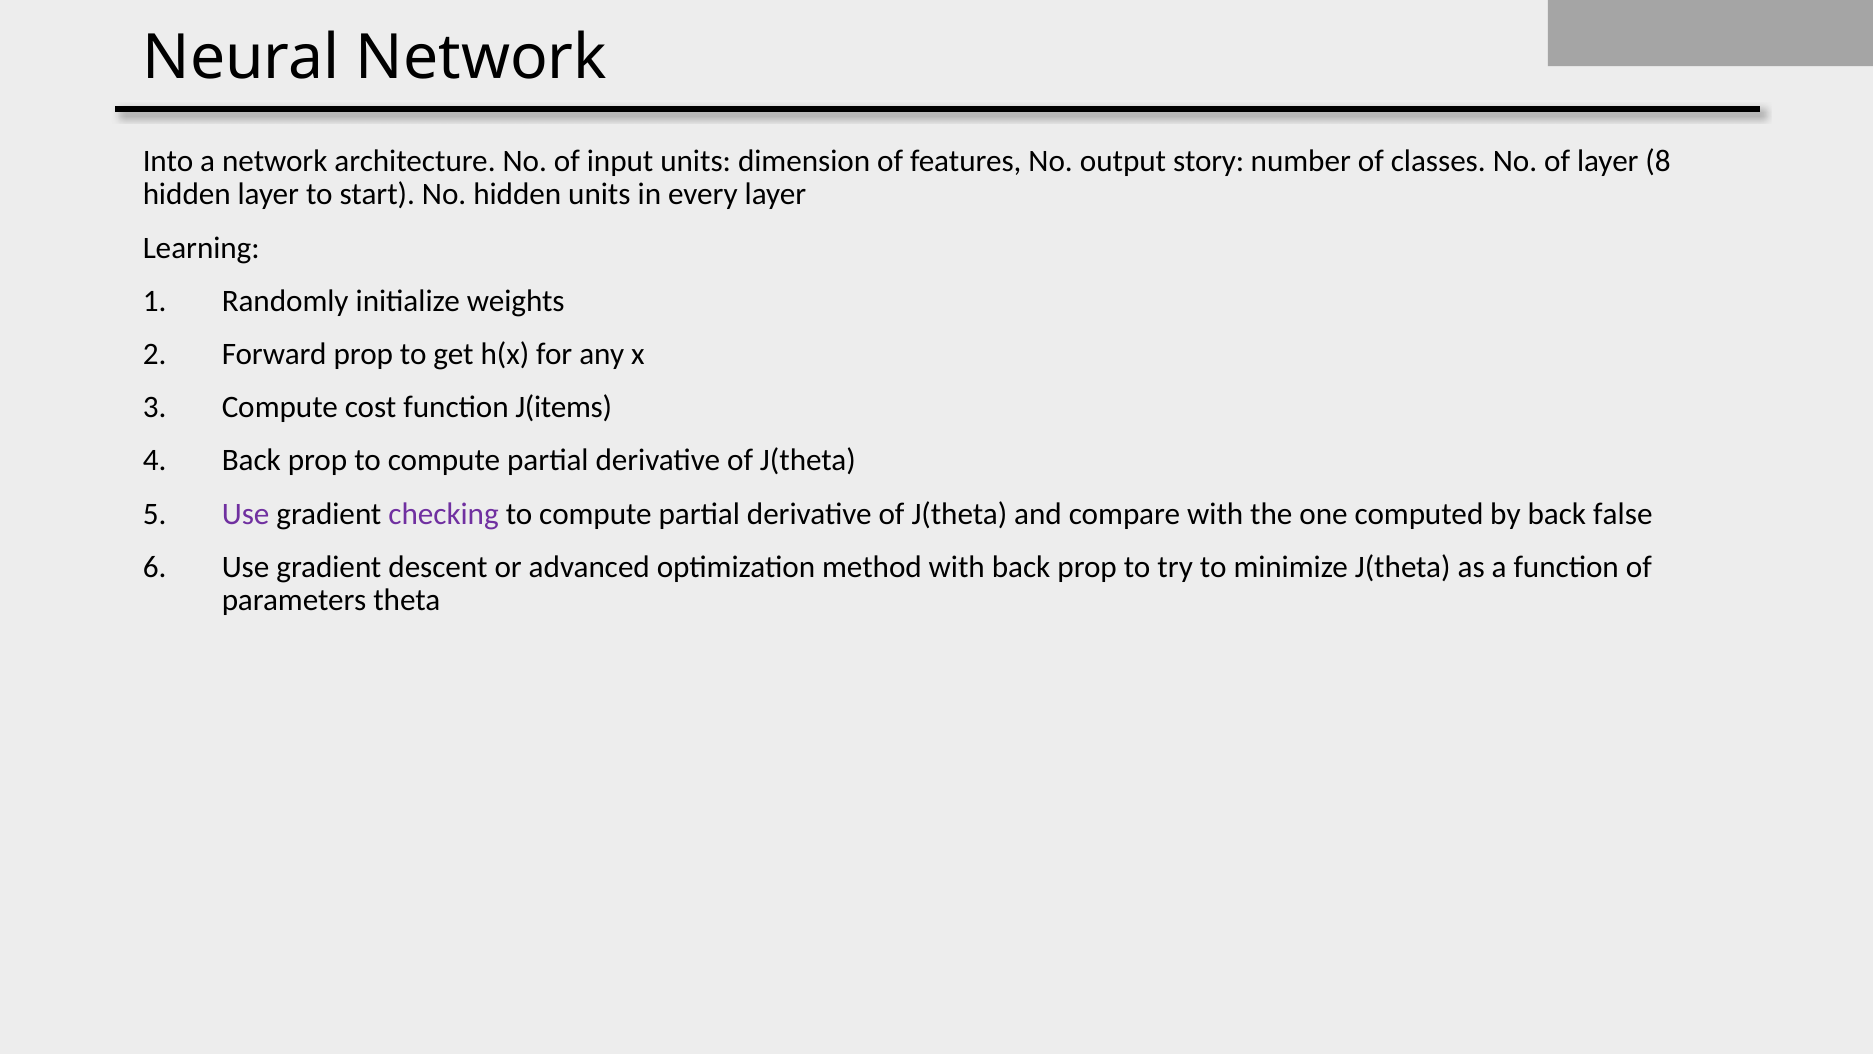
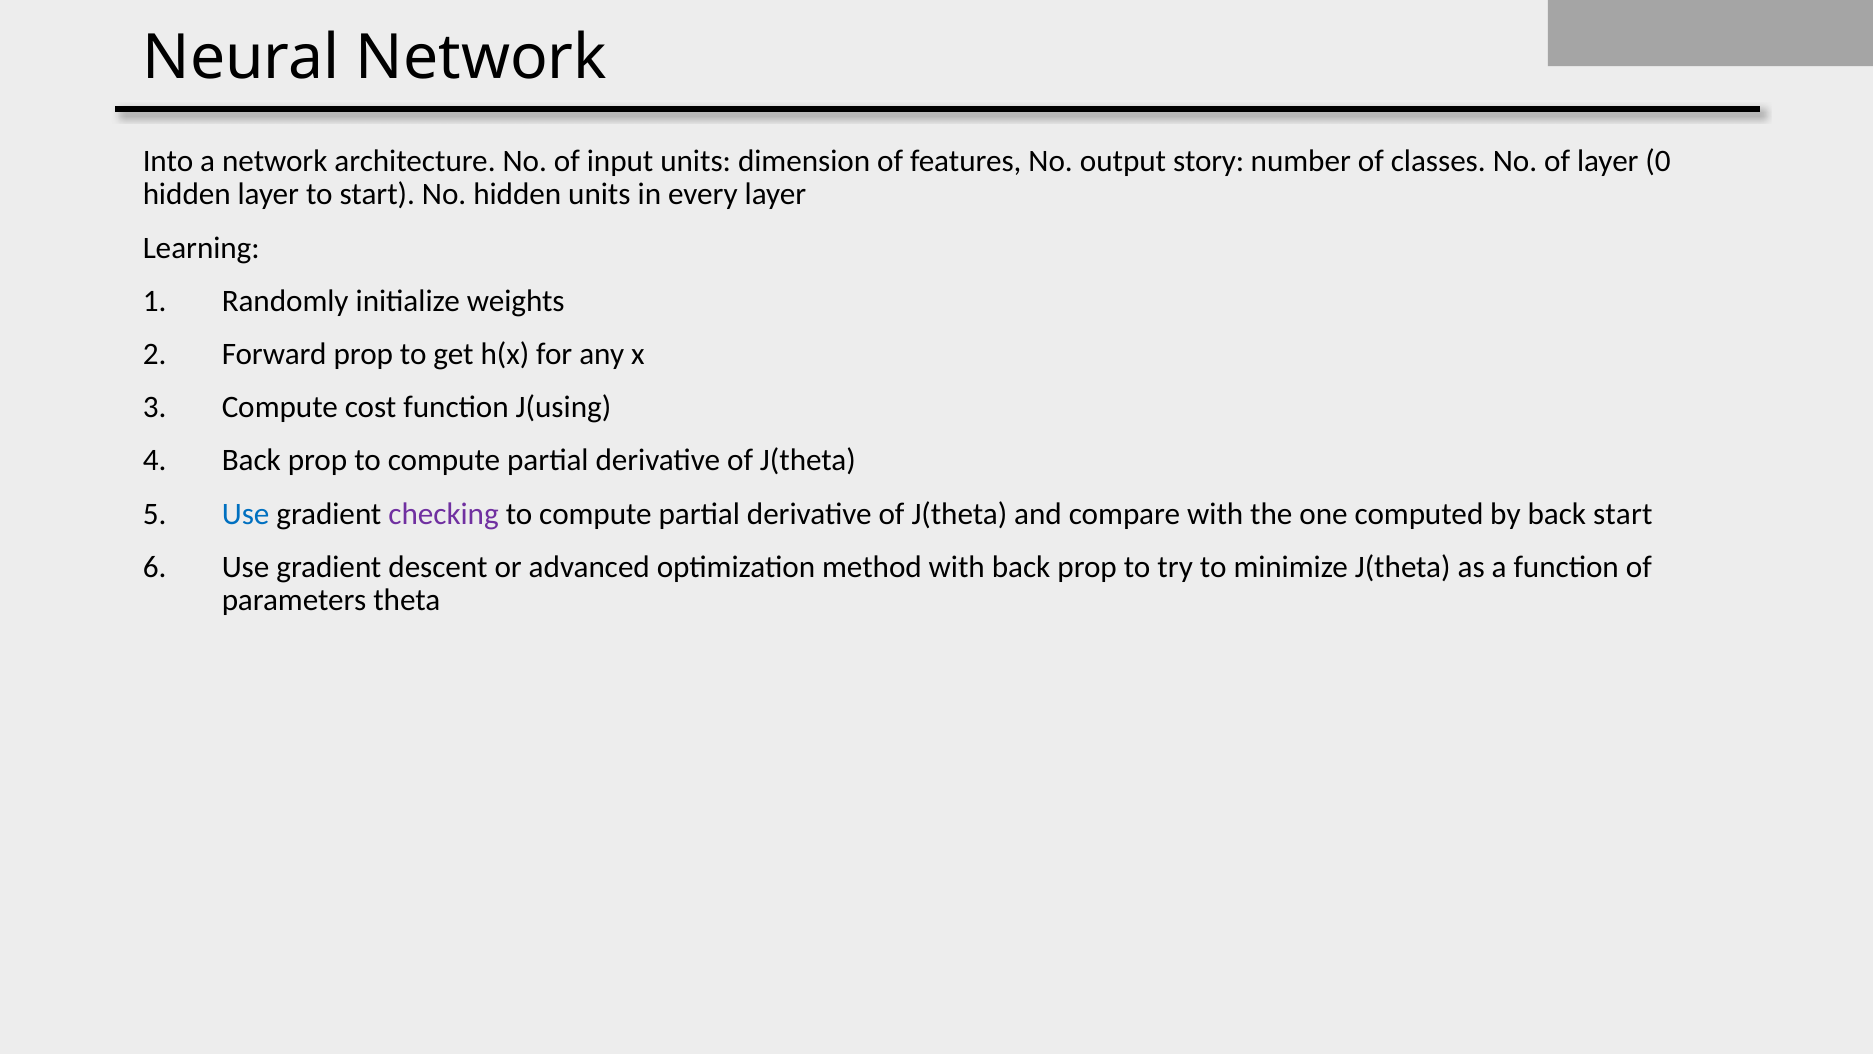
8: 8 -> 0 (1658, 161)
J(items: J(items -> J(using (564, 407)
Use colour: purple -> blue (246, 513)
back false: false -> start (1623, 513)
